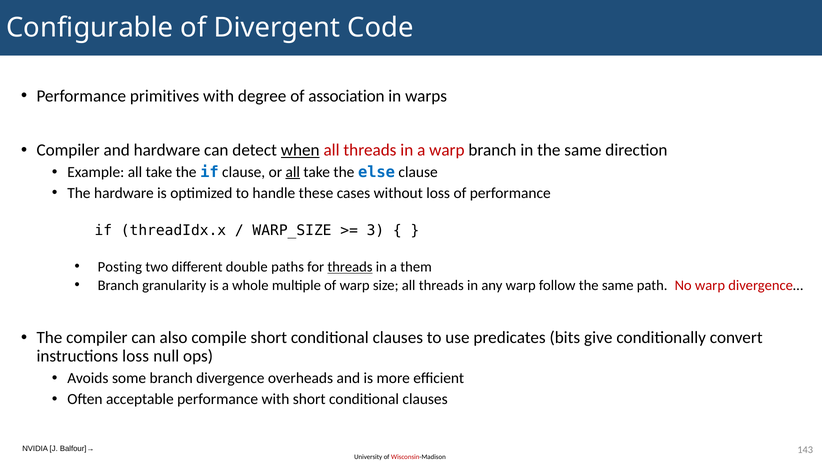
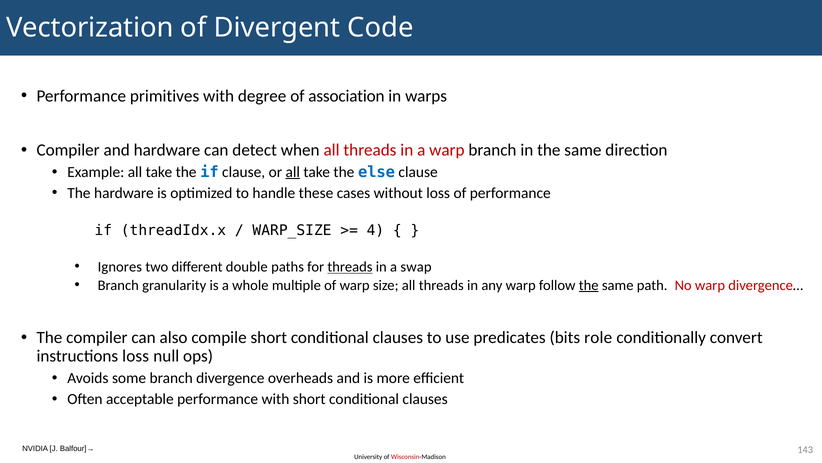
Configurable: Configurable -> Vectorization (90, 28)
when underline: present -> none (300, 150)
3: 3 -> 4 (375, 230)
Posting: Posting -> Ignores (120, 267)
them: them -> swap (416, 267)
the underline: none -> present (589, 285)
give: give -> role (598, 337)
